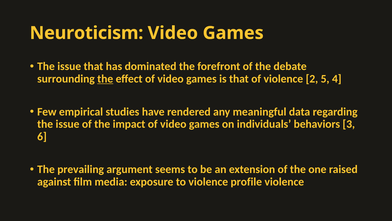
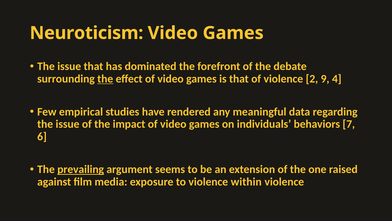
5: 5 -> 9 (325, 79)
3: 3 -> 7 (349, 124)
prevailing underline: none -> present (81, 169)
profile: profile -> within (246, 181)
